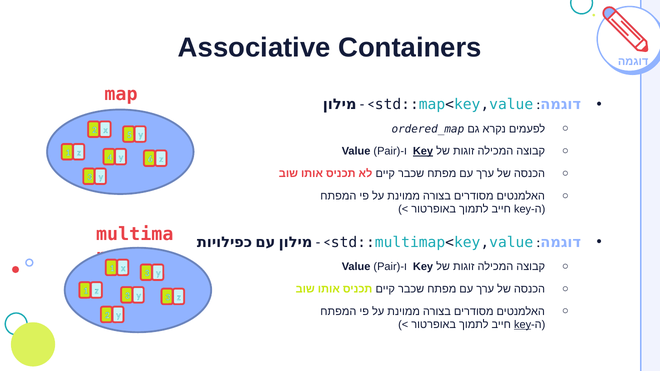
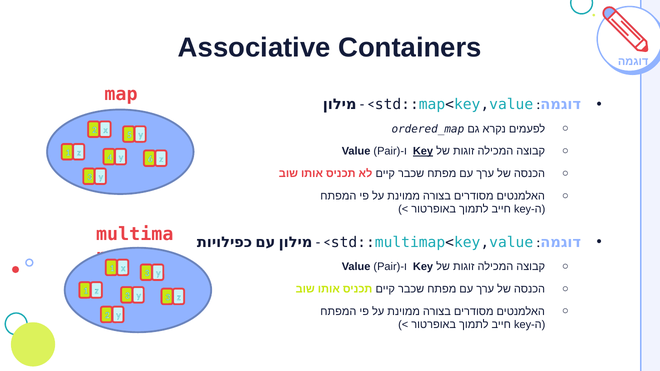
key underline: present -> none (523, 325)
